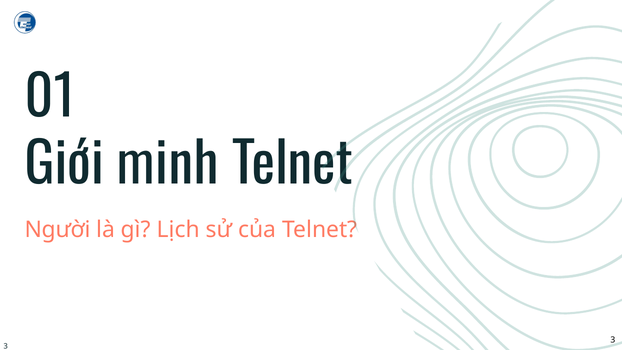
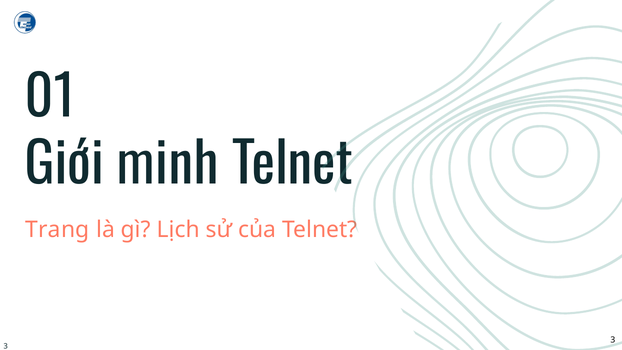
Người: Người -> Trang (57, 230)
